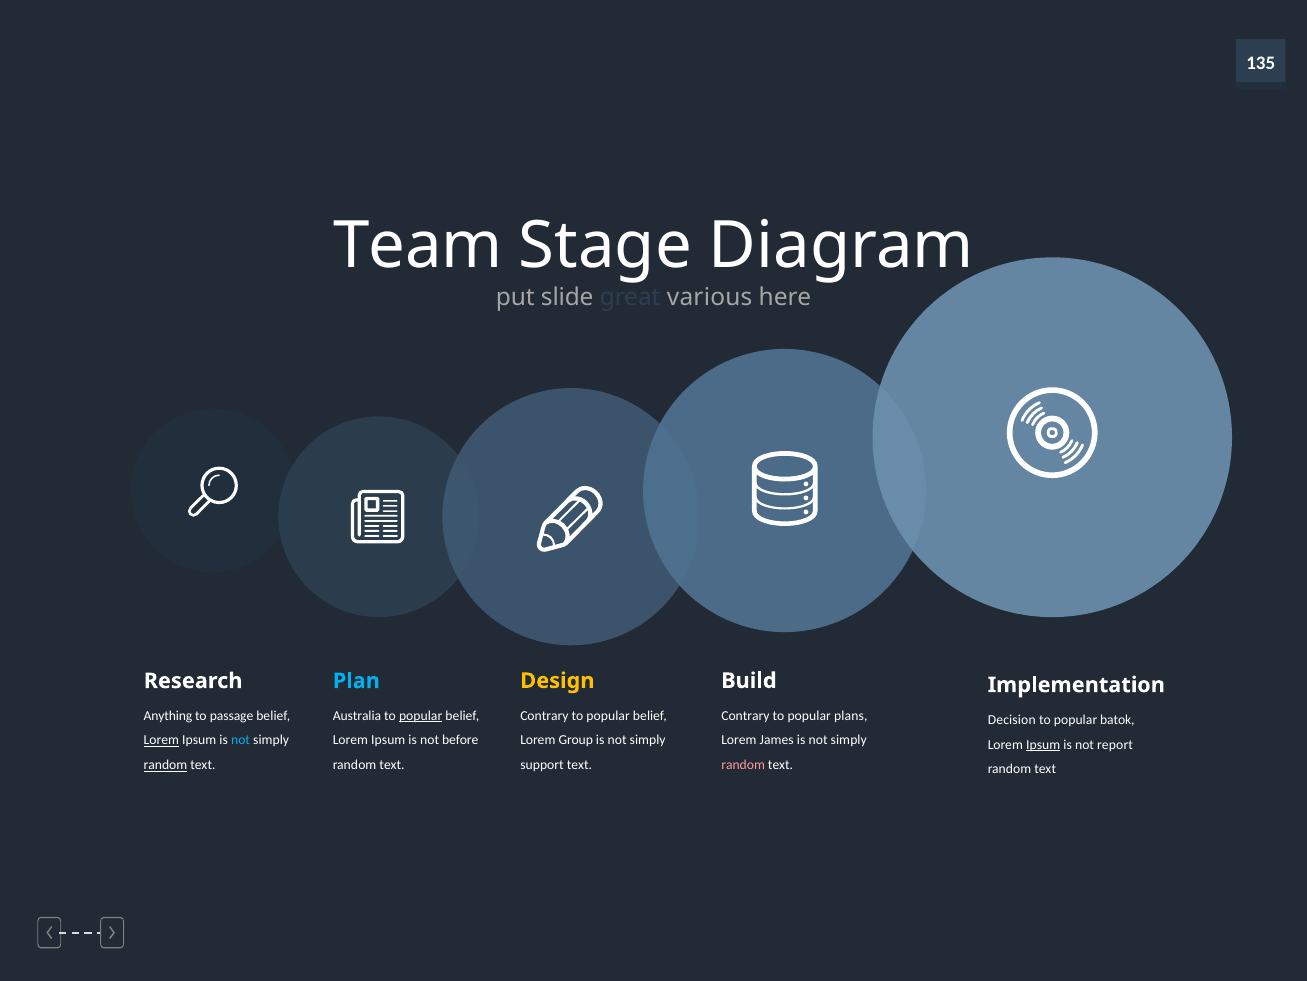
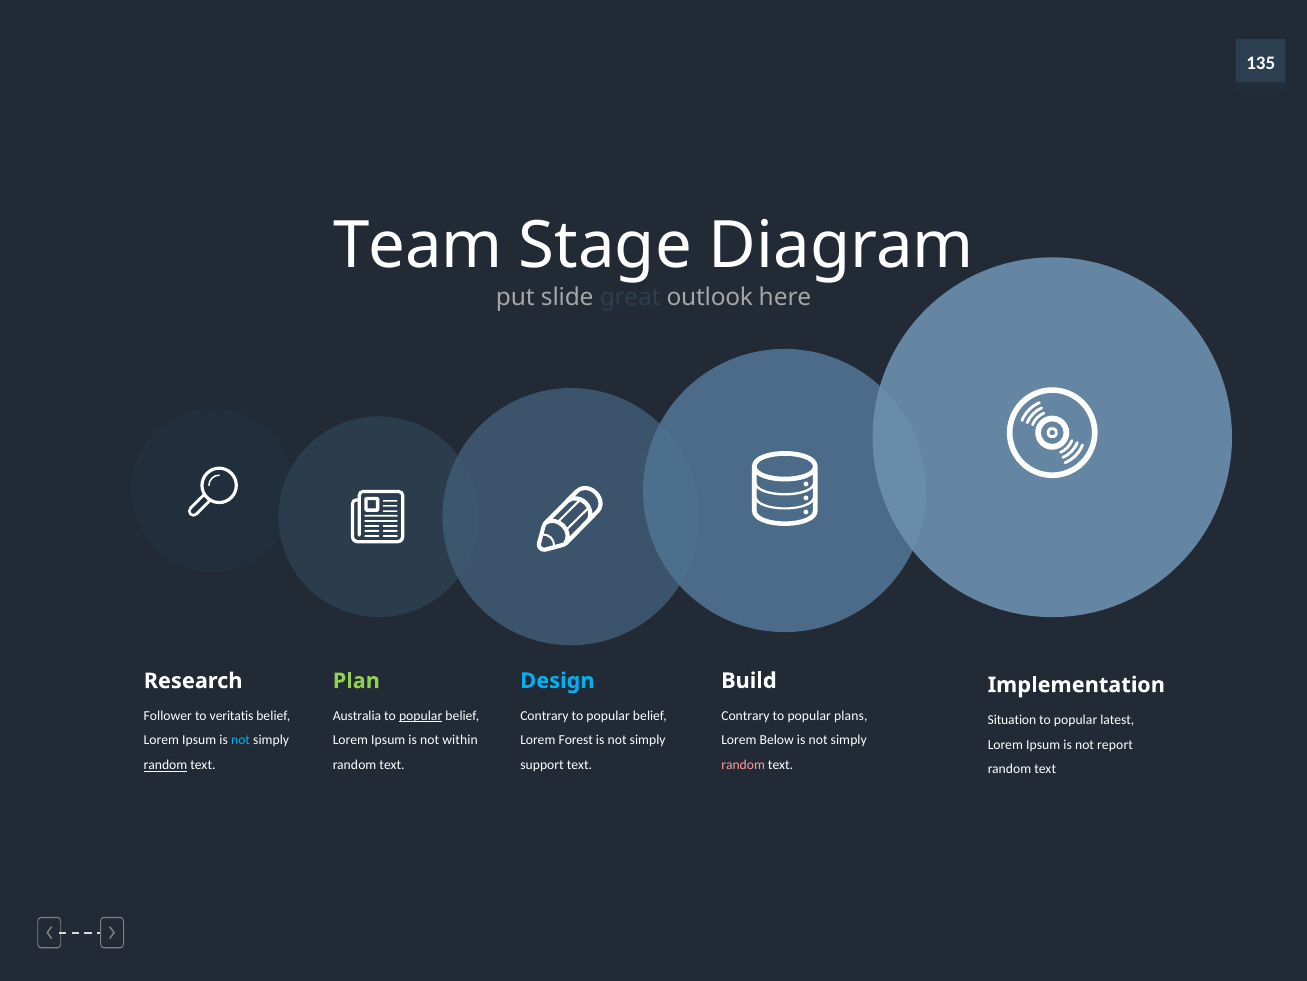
various: various -> outlook (710, 297)
Design colour: yellow -> light blue (557, 680)
Plan colour: light blue -> light green (356, 680)
Anything: Anything -> Follower (168, 715)
passage: passage -> veritatis (232, 715)
Decision: Decision -> Situation (1012, 719)
batok: batok -> latest (1117, 719)
Group: Group -> Forest (576, 740)
James: James -> Below (777, 740)
Lorem underline: present -> none (161, 740)
before: before -> within (460, 740)
Ipsum underline: present -> none (1043, 744)
